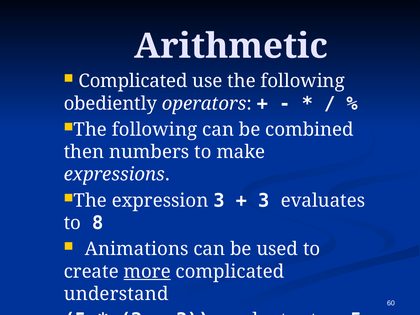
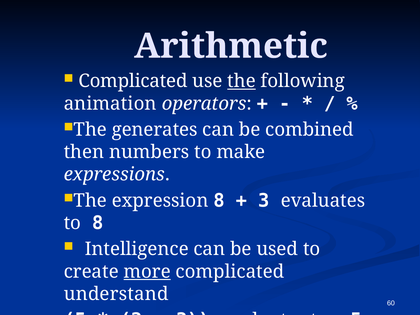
the underline: none -> present (242, 81)
obediently: obediently -> animation (110, 104)
following: following -> generates (155, 130)
expression 3: 3 -> 8 (219, 201)
Animations: Animations -> Intelligence (137, 249)
